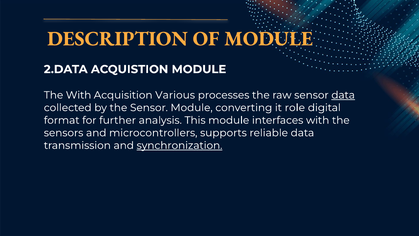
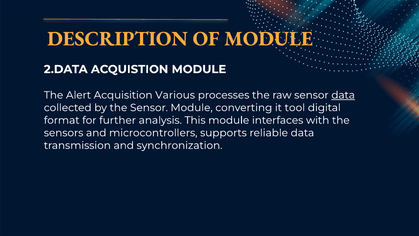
The With: With -> Alert (78, 95)
role: role -> tool (295, 108)
synchronization underline: present -> none (179, 145)
